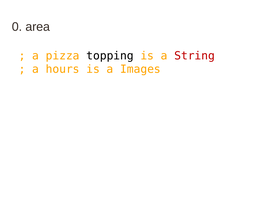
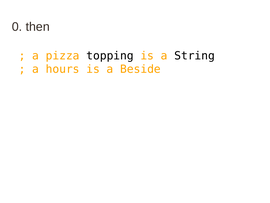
area: area -> then (38, 27)
String colour: red -> black (195, 56)
Images: Images -> Beside (140, 69)
